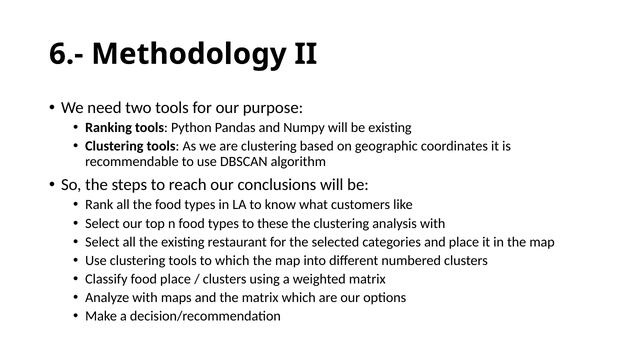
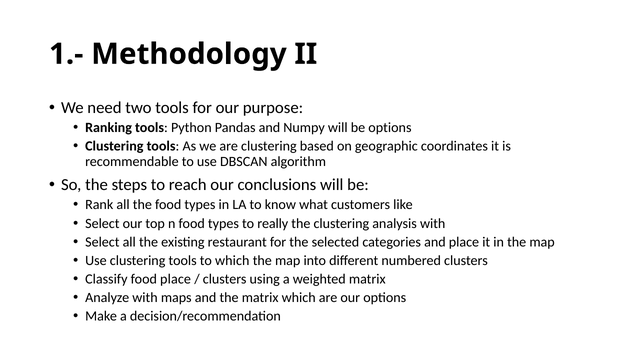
6.-: 6.- -> 1.- (66, 54)
be existing: existing -> options (390, 128)
these: these -> really (273, 223)
